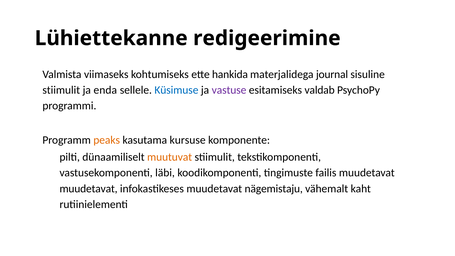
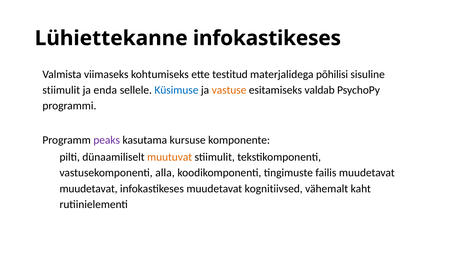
Lühiettekanne redigeerimine: redigeerimine -> infokastikeses (267, 38)
hankida: hankida -> testitud (230, 74)
journal: journal -> põhilisi (332, 74)
vastuse colour: purple -> orange (229, 90)
peaks colour: orange -> purple (107, 140)
läbi: läbi -> alla (165, 173)
nägemistaju: nägemistaju -> kognitiivsed (274, 189)
